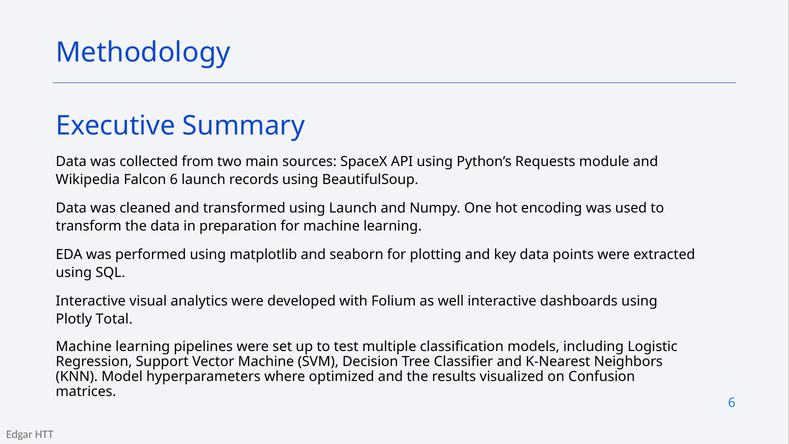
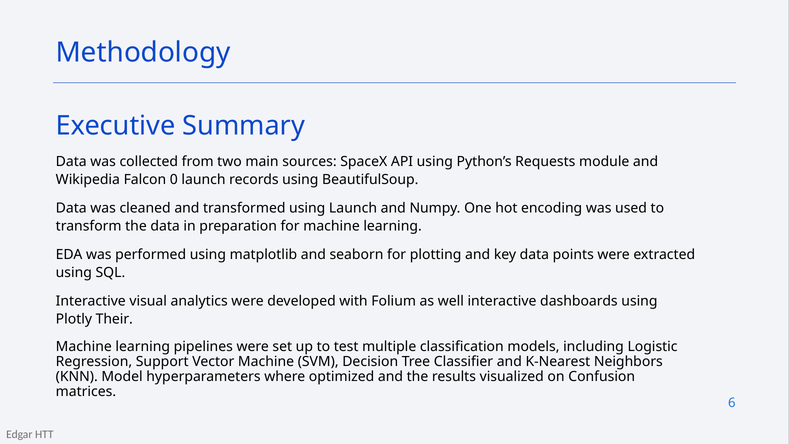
Falcon 6: 6 -> 0 (174, 180)
Total: Total -> Their (114, 319)
